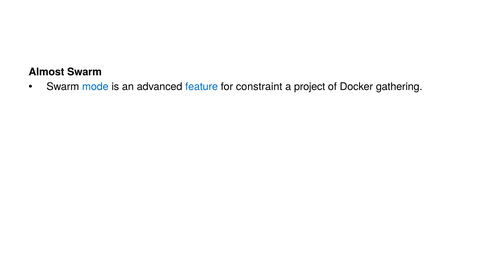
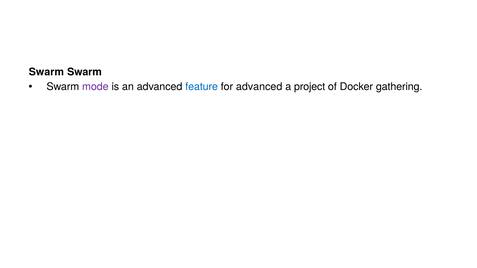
Almost: Almost -> Swarm (46, 72)
mode colour: blue -> purple (95, 87)
for constraint: constraint -> advanced (259, 87)
